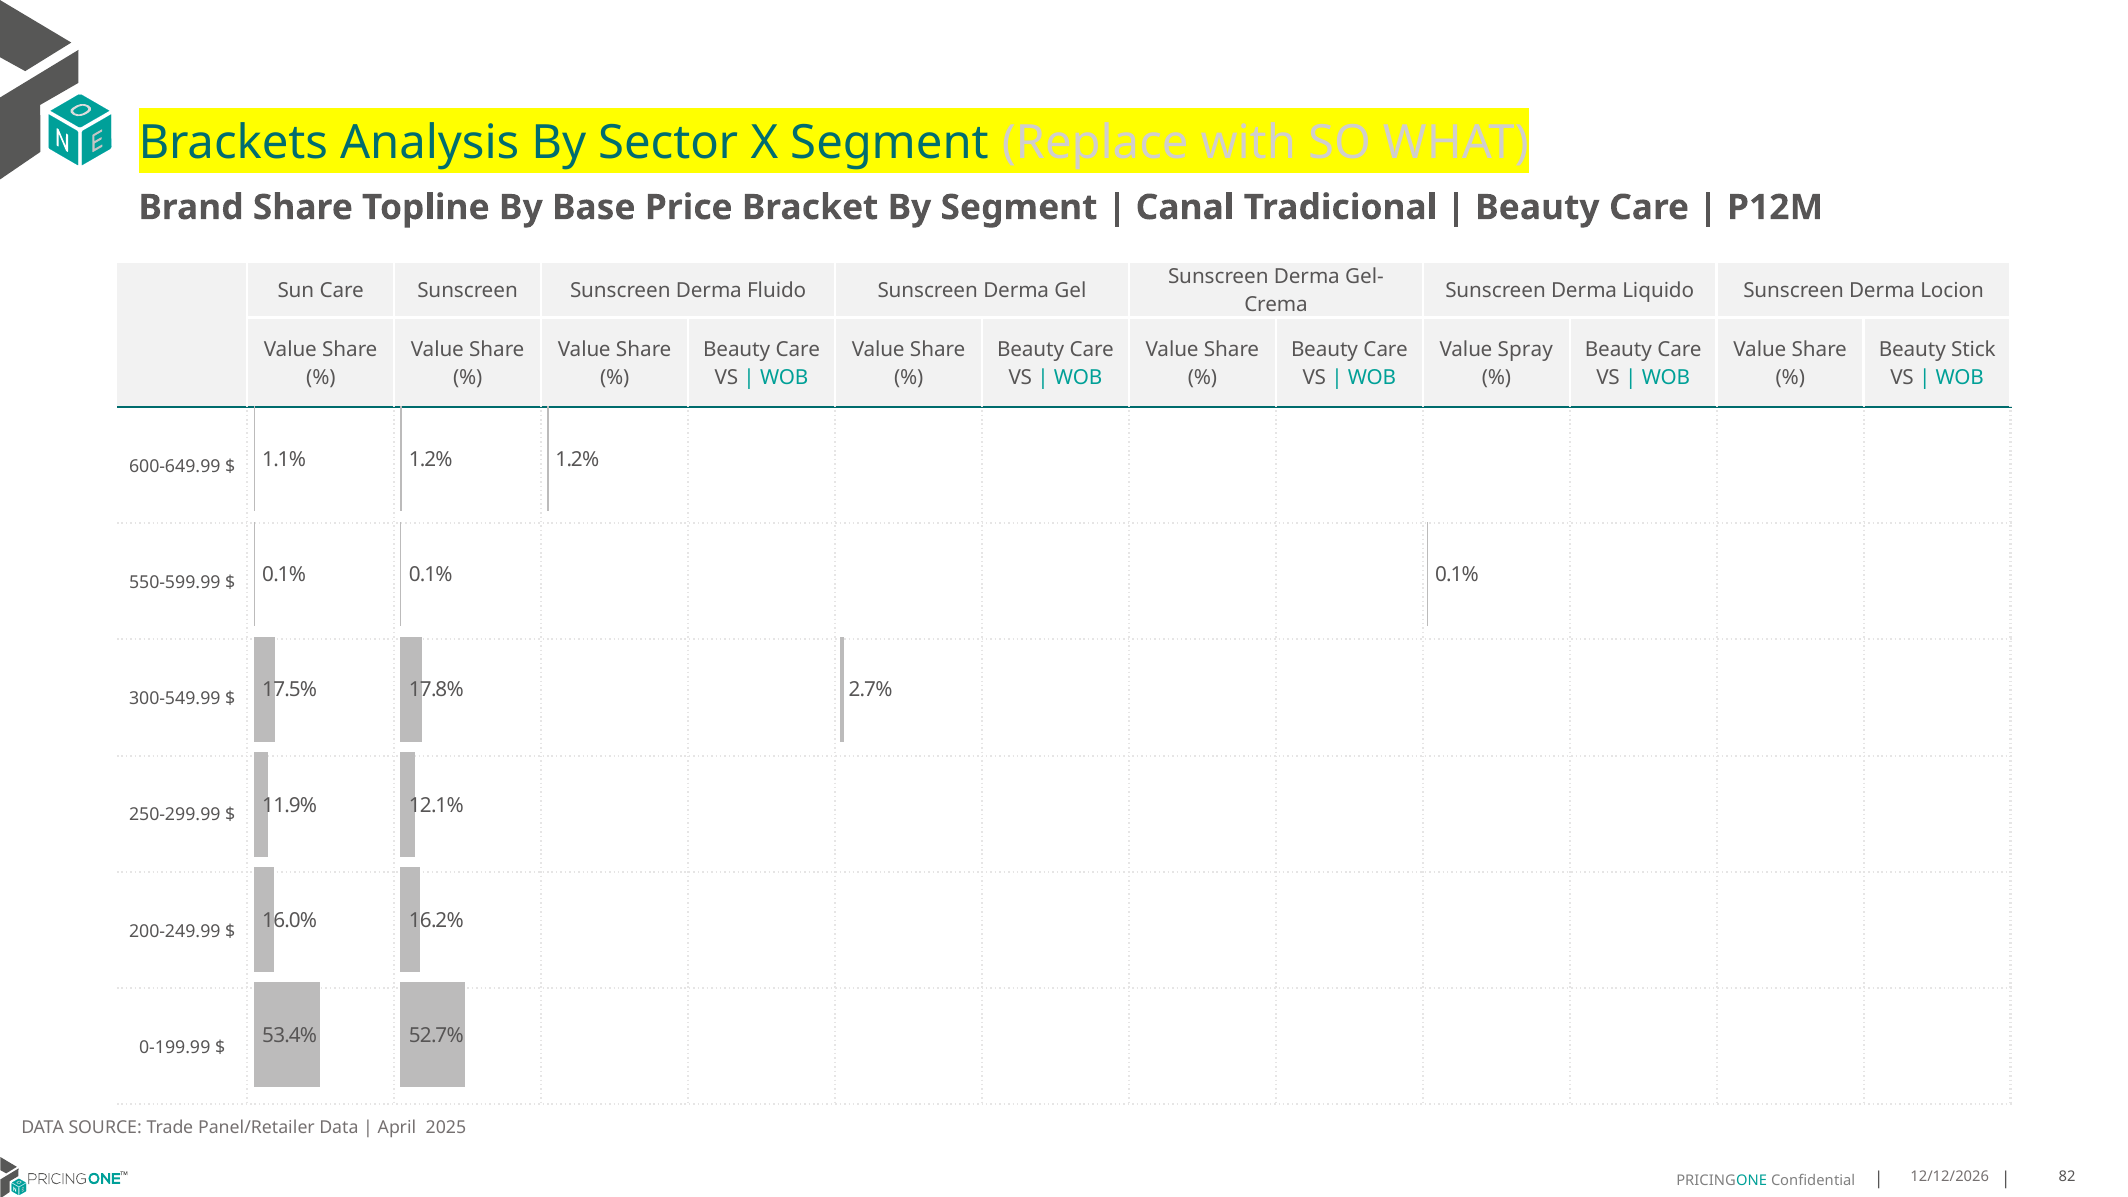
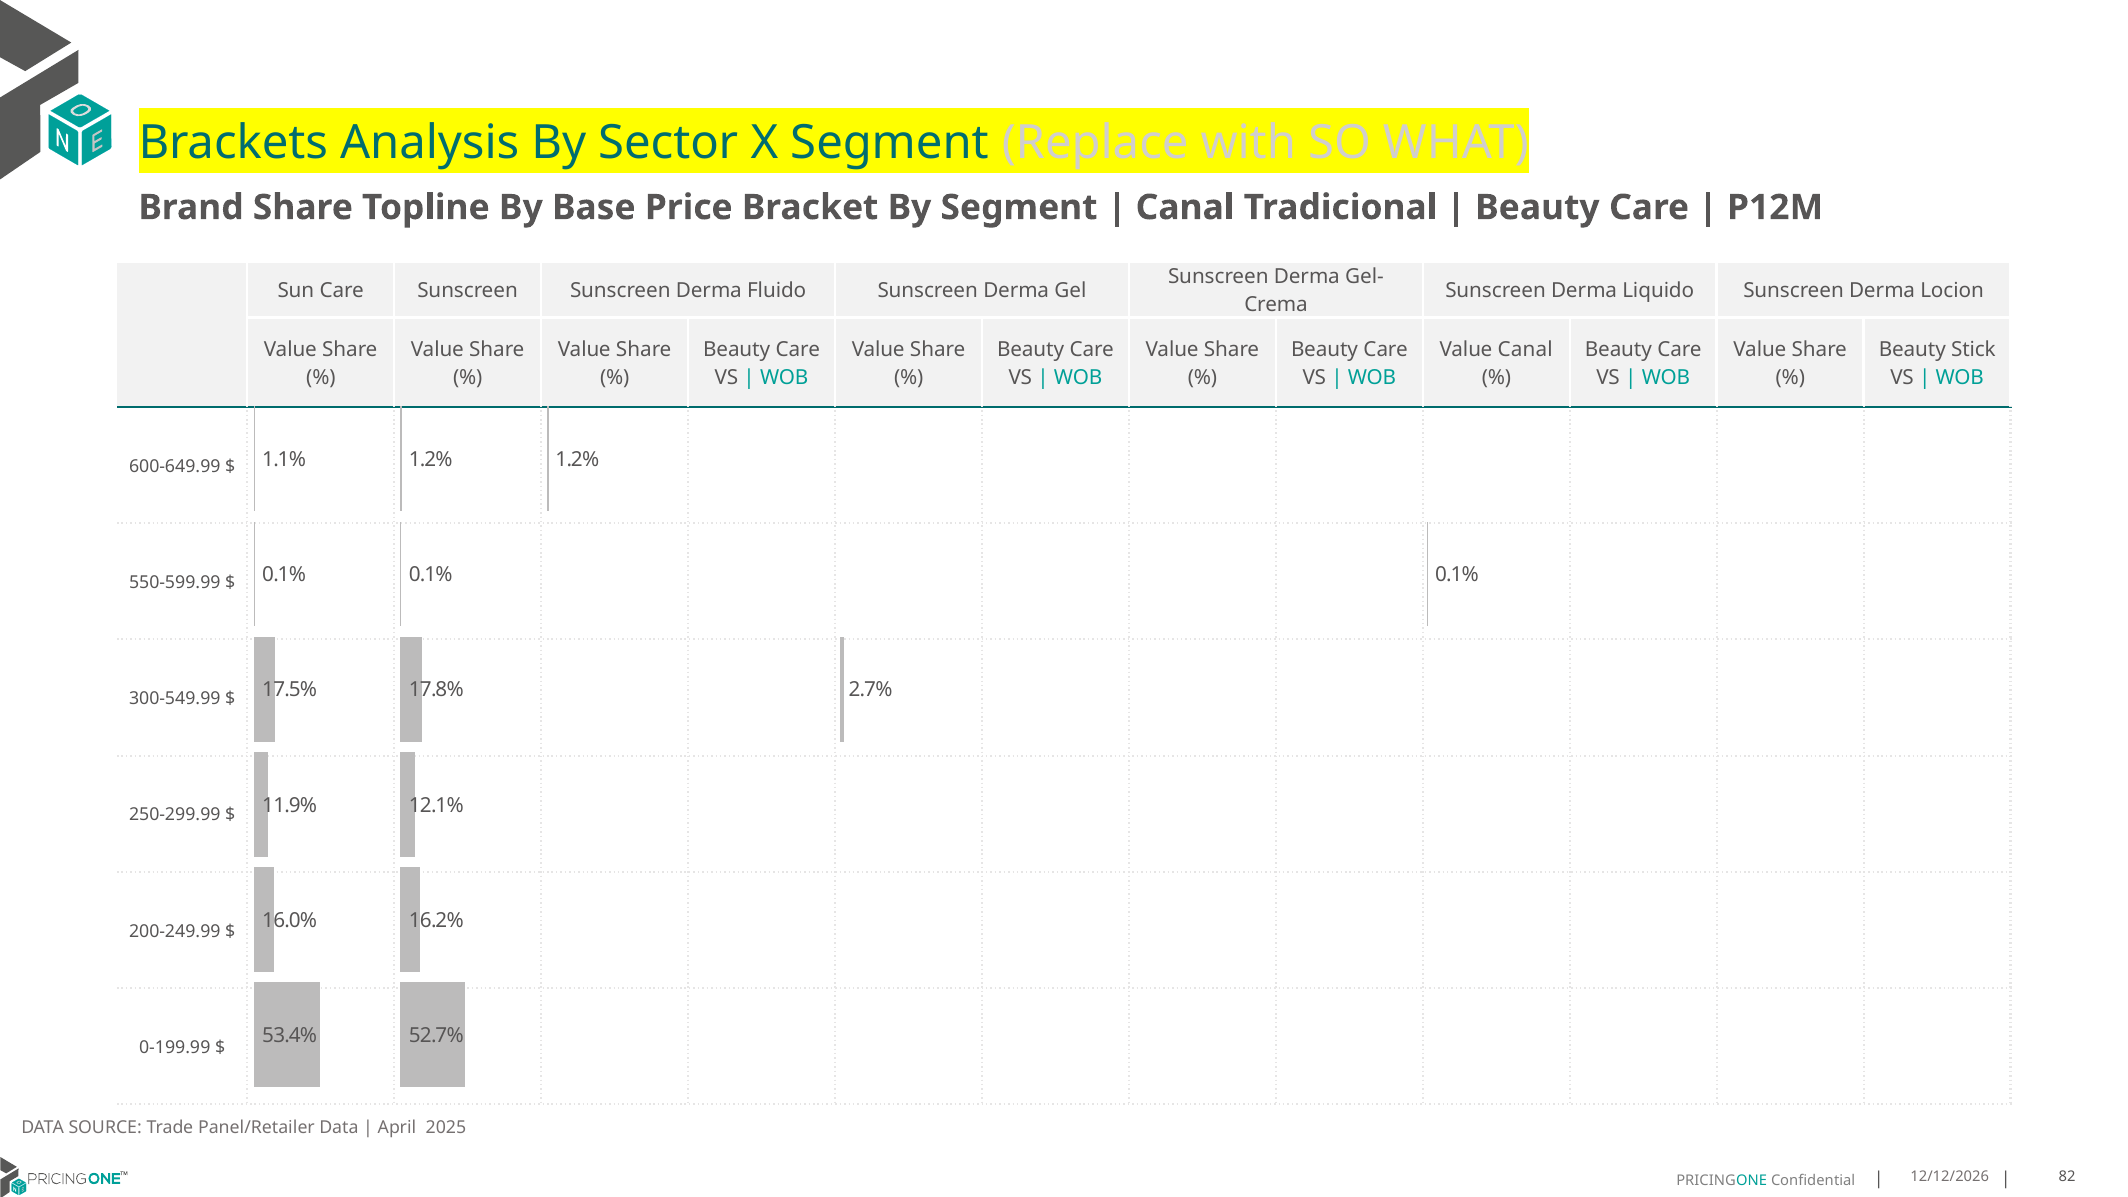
Value Spray: Spray -> Canal (1525, 349)
